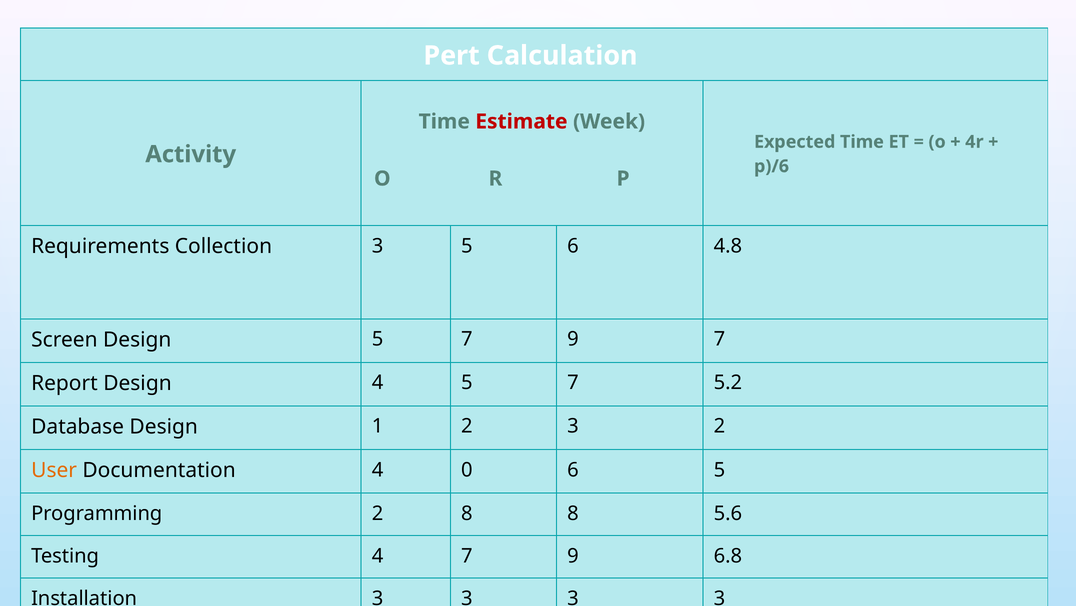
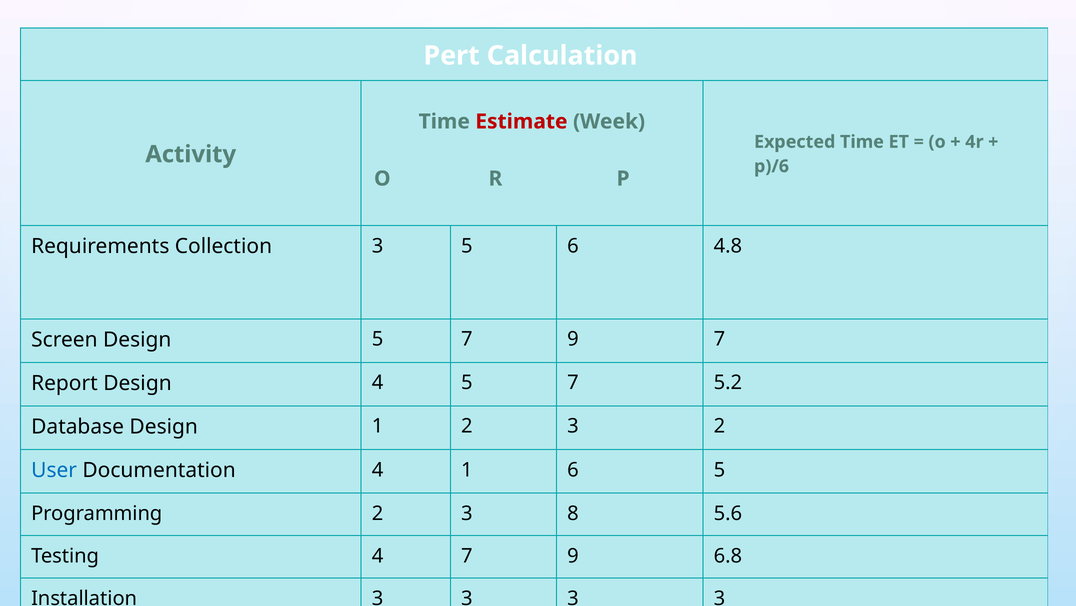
User colour: orange -> blue (54, 470)
4 0: 0 -> 1 (467, 469)
Programming 2 8: 8 -> 3 (467, 513)
